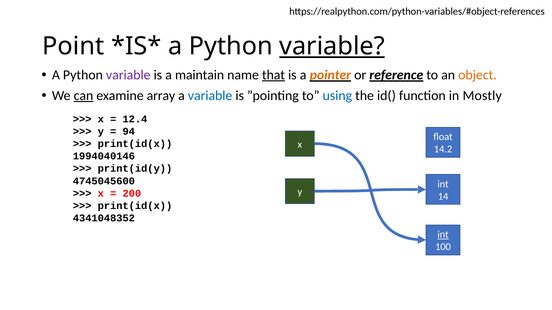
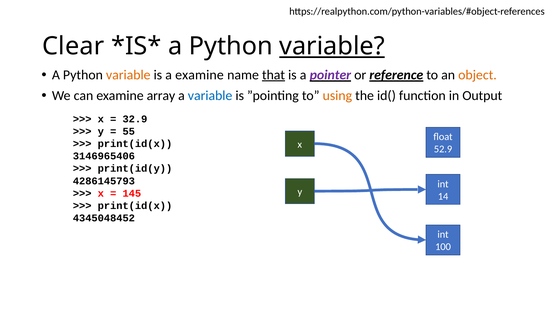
Point: Point -> Clear (73, 46)
variable colour: purple -> orange (128, 75)
a maintain: maintain -> examine (199, 75)
pointer colour: orange -> purple (330, 75)
can underline: present -> none (83, 96)
using colour: blue -> orange (337, 96)
Mostly: Mostly -> Output (482, 96)
12.4: 12.4 -> 32.9 (135, 119)
94: 94 -> 55 (129, 132)
14.2: 14.2 -> 52.9 (443, 149)
1994040146: 1994040146 -> 3146965406 (104, 156)
4745045600: 4745045600 -> 4286145793 (104, 181)
200: 200 -> 145 (132, 194)
4341048352: 4341048352 -> 4345048452 (104, 219)
int underline: present -> none (443, 235)
